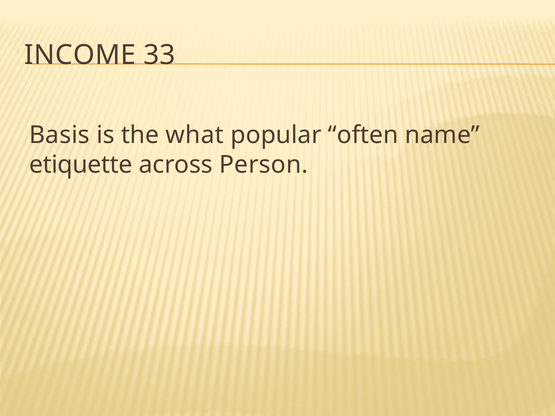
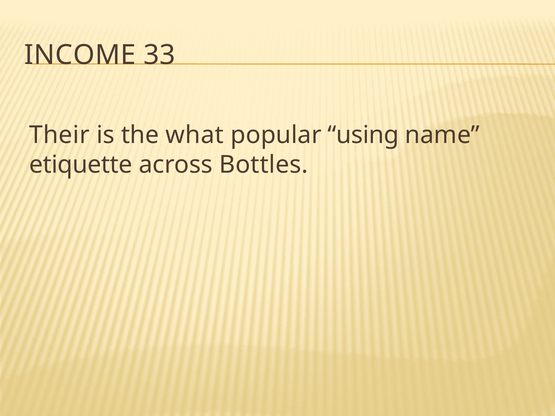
Basis: Basis -> Their (59, 135)
often: often -> using (363, 135)
Person: Person -> Bottles (264, 165)
